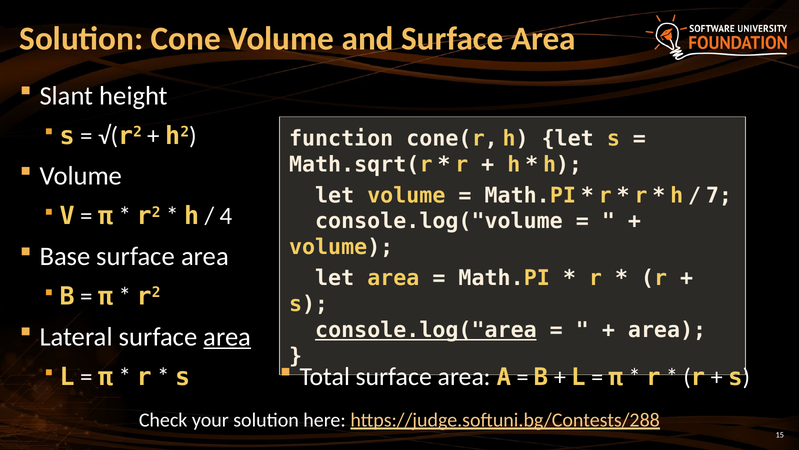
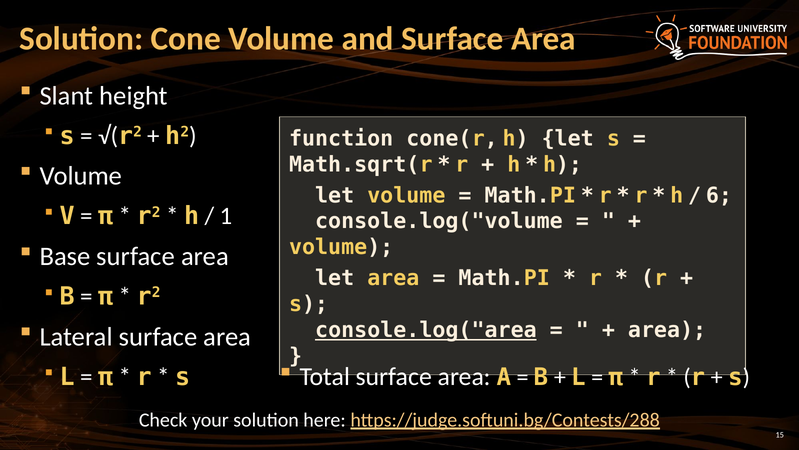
7: 7 -> 6 (719, 195)
4: 4 -> 1 (226, 216)
area underline: present -> none (227, 337)
